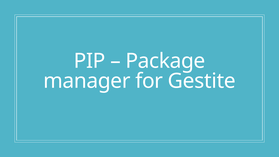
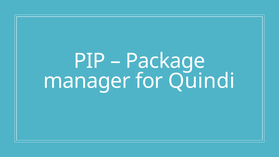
Gestite: Gestite -> Quindi (202, 81)
